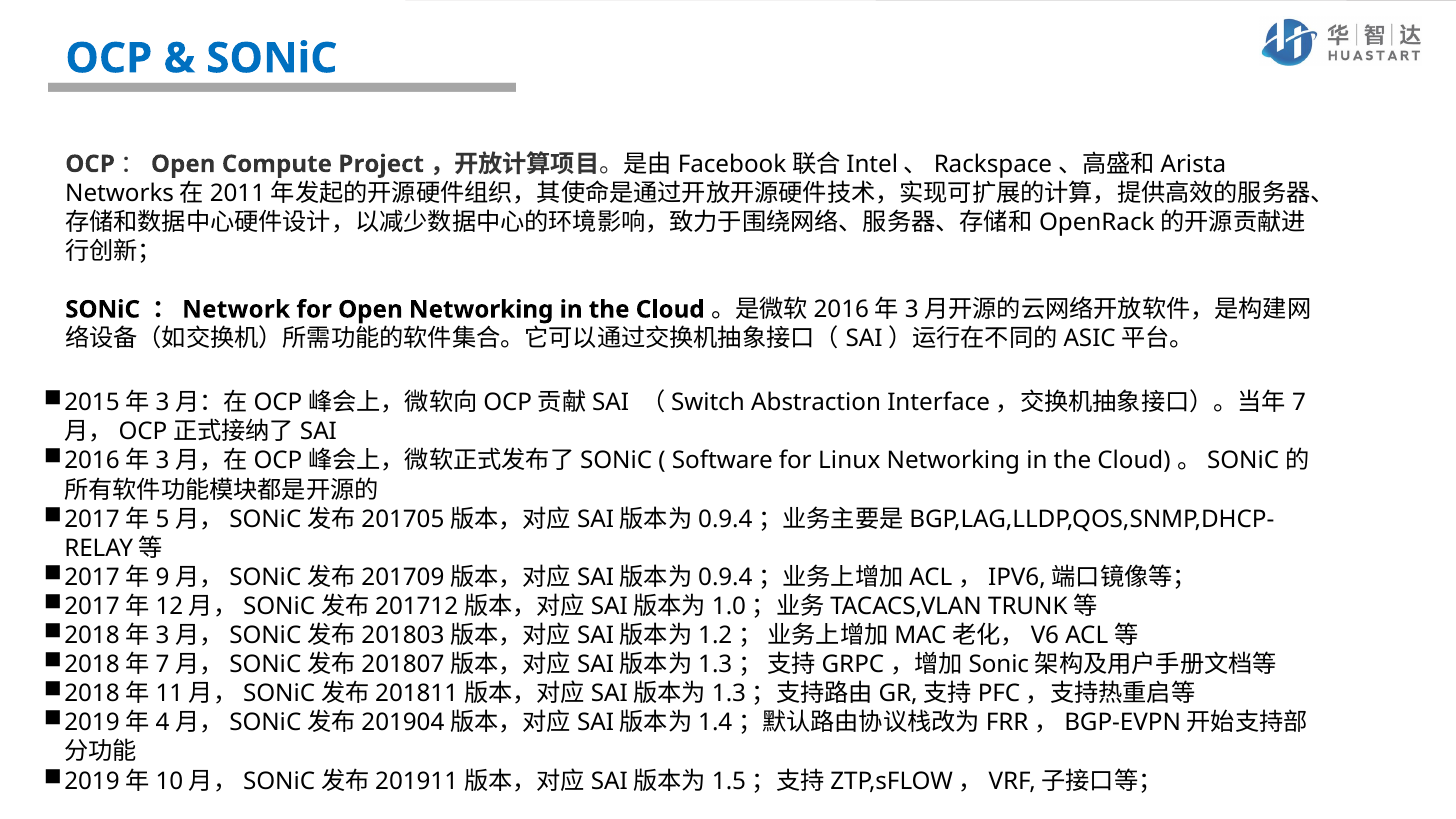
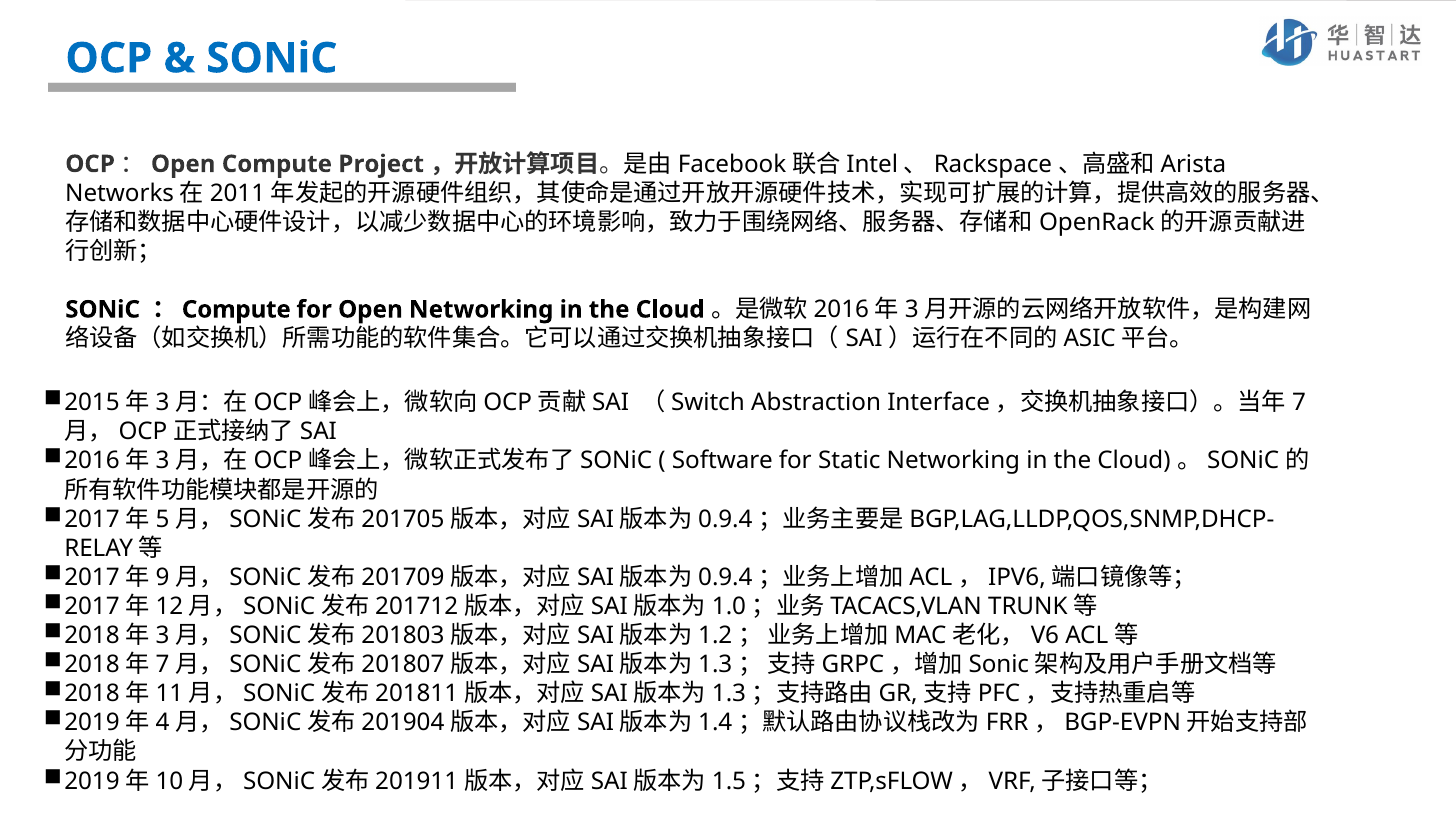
Network: Network -> Compute (236, 310)
Linux: Linux -> Static (849, 461)
